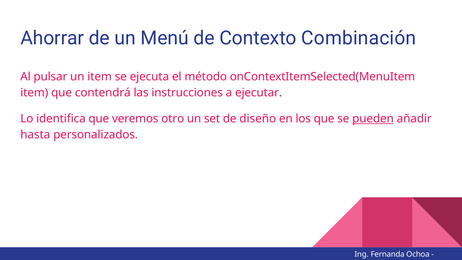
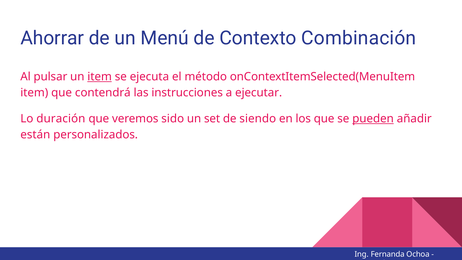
item underline: none -> present (100, 77)
identifica: identifica -> duración (61, 119)
otro: otro -> sido (173, 119)
diseño: diseño -> siendo (258, 119)
hasta: hasta -> están (35, 135)
